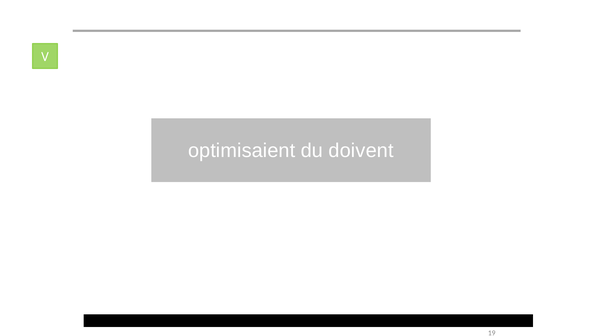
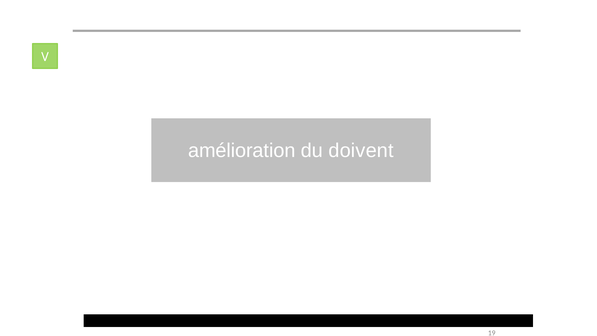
optimisaient: optimisaient -> amélioration (242, 150)
